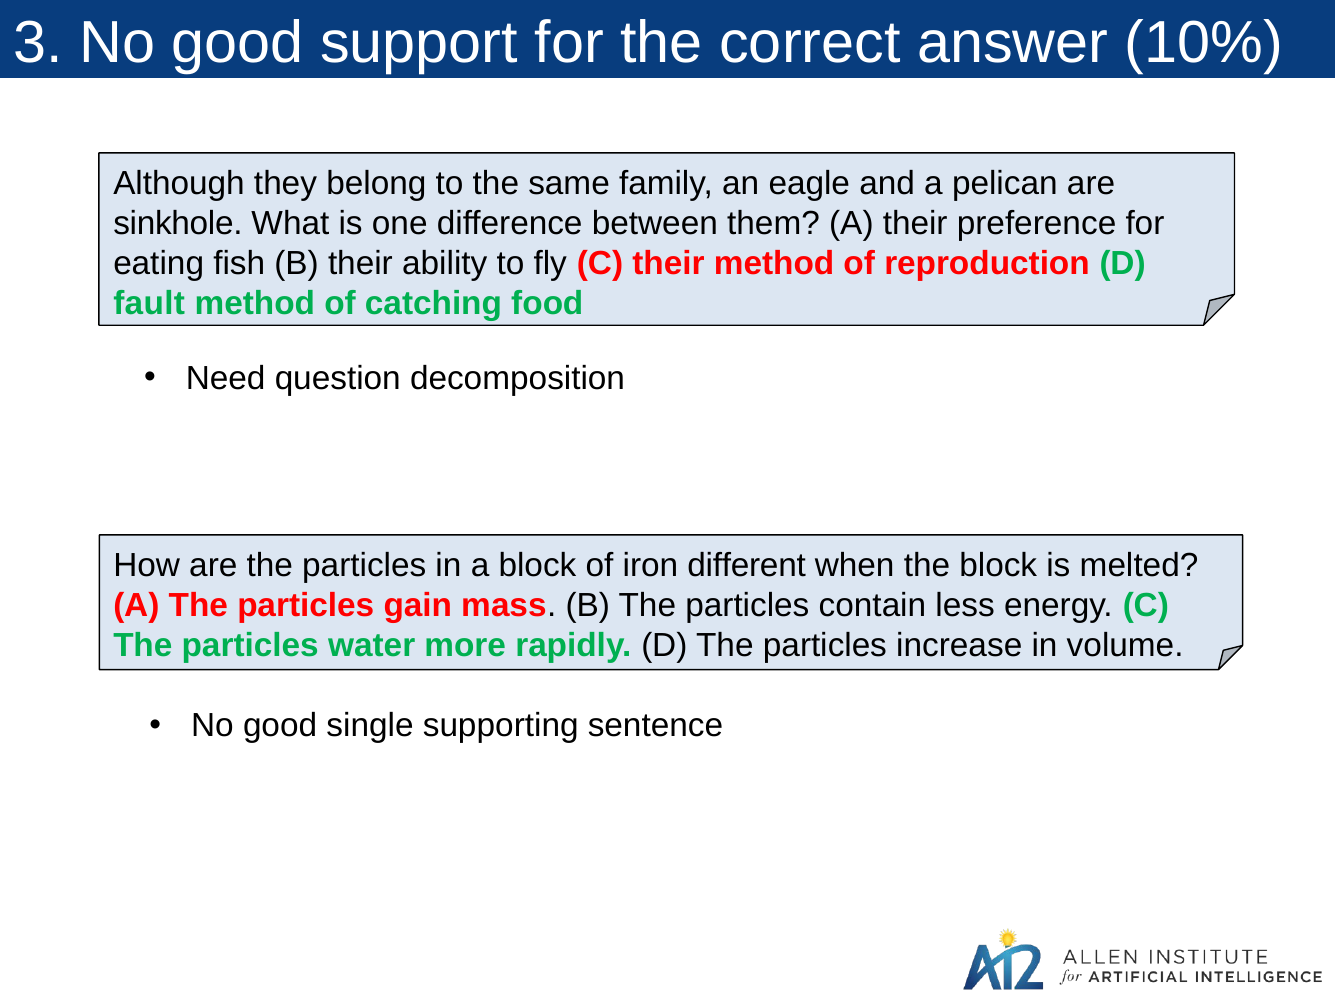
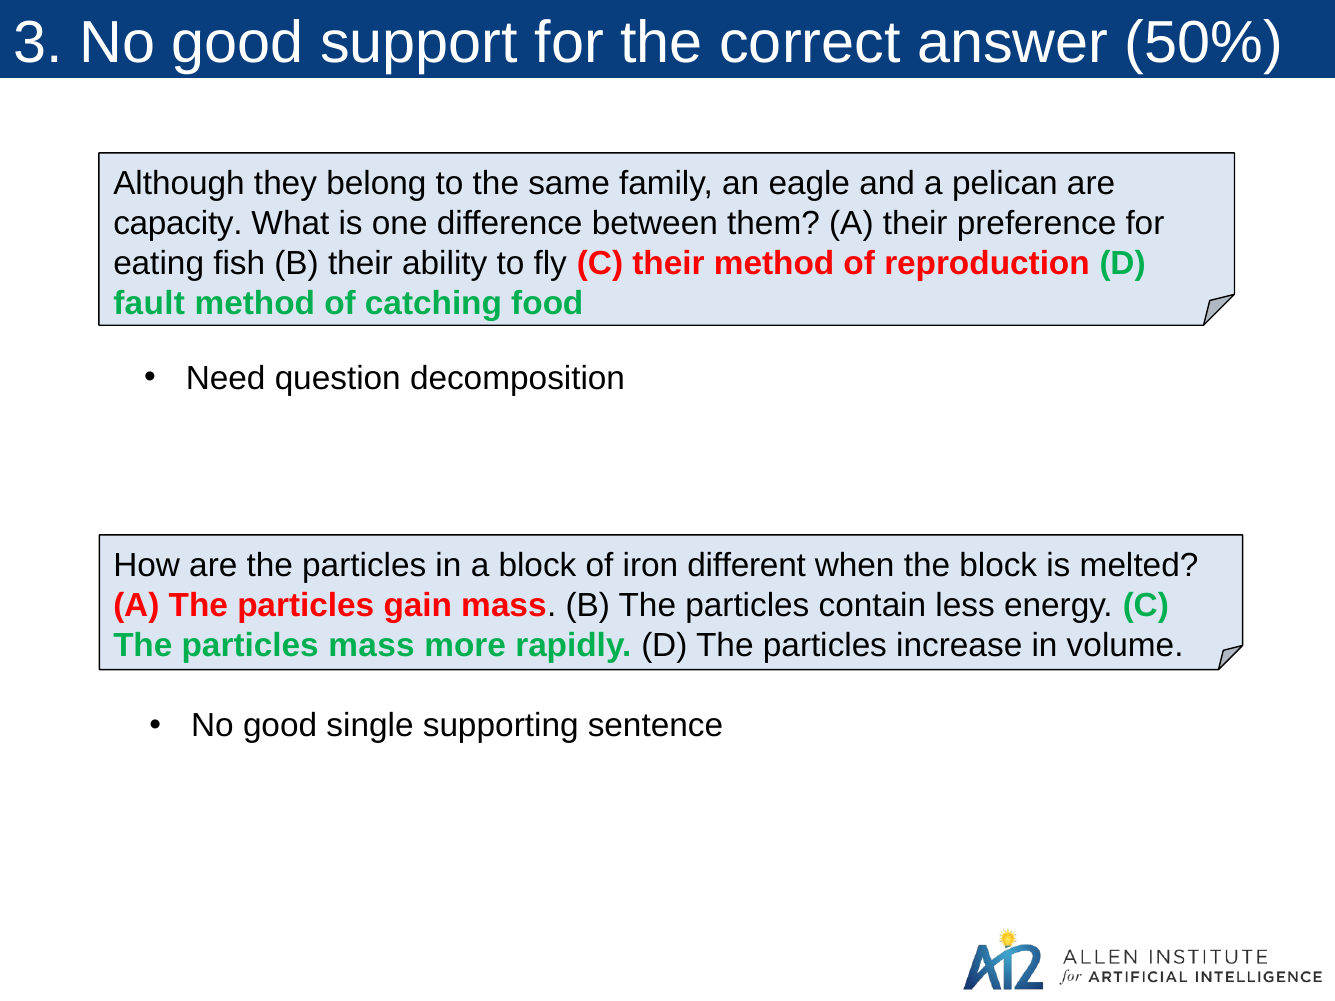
10%: 10% -> 50% (1204, 43)
sinkhole: sinkhole -> capacity (178, 224)
particles water: water -> mass (372, 646)
